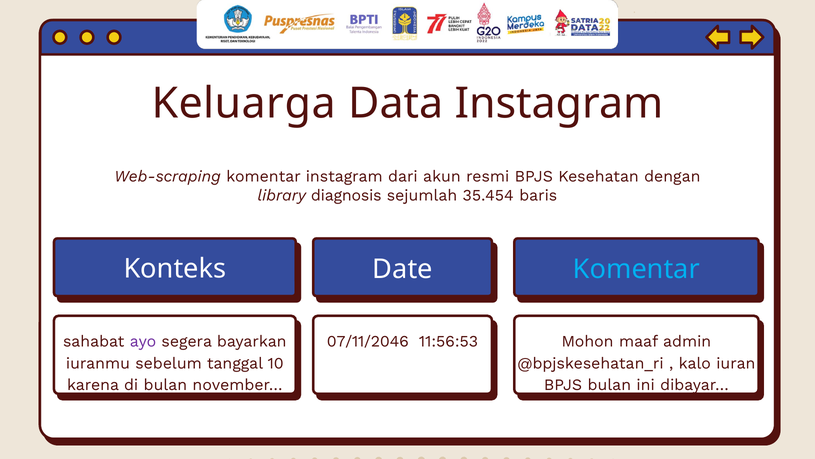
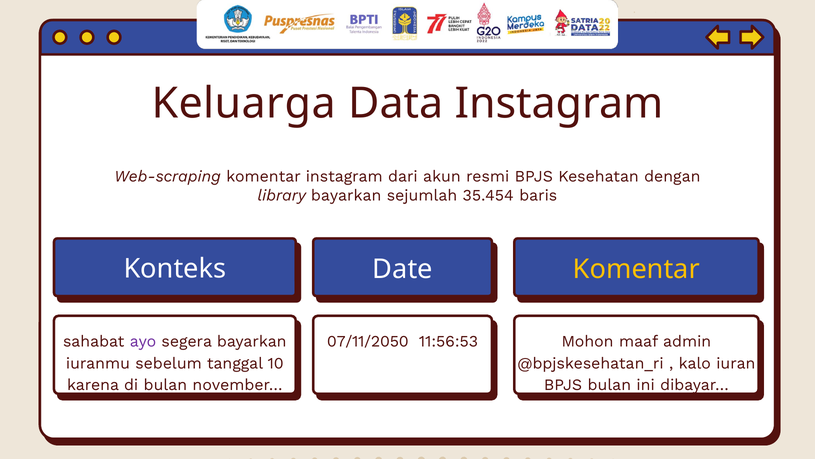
library diagnosis: diagnosis -> bayarkan (346, 195)
Komentar colour: light blue -> yellow (636, 269)
07/11/2046: 07/11/2046 -> 07/11/2050 (368, 341)
